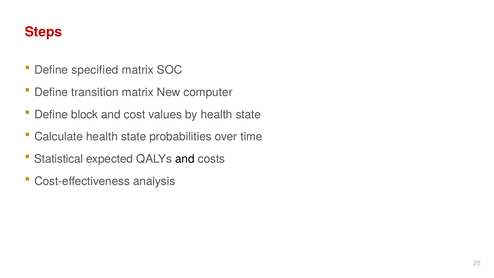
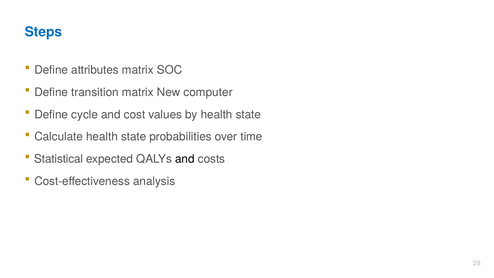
Steps colour: red -> blue (43, 32)
specified: specified -> attributes (95, 70)
block: block -> cycle (85, 114)
